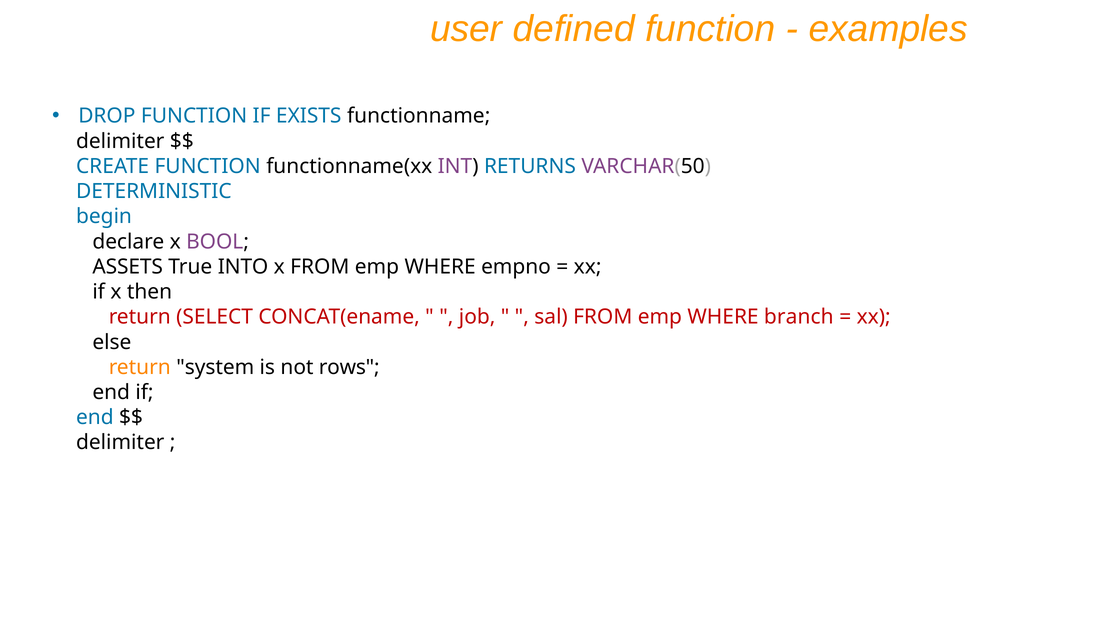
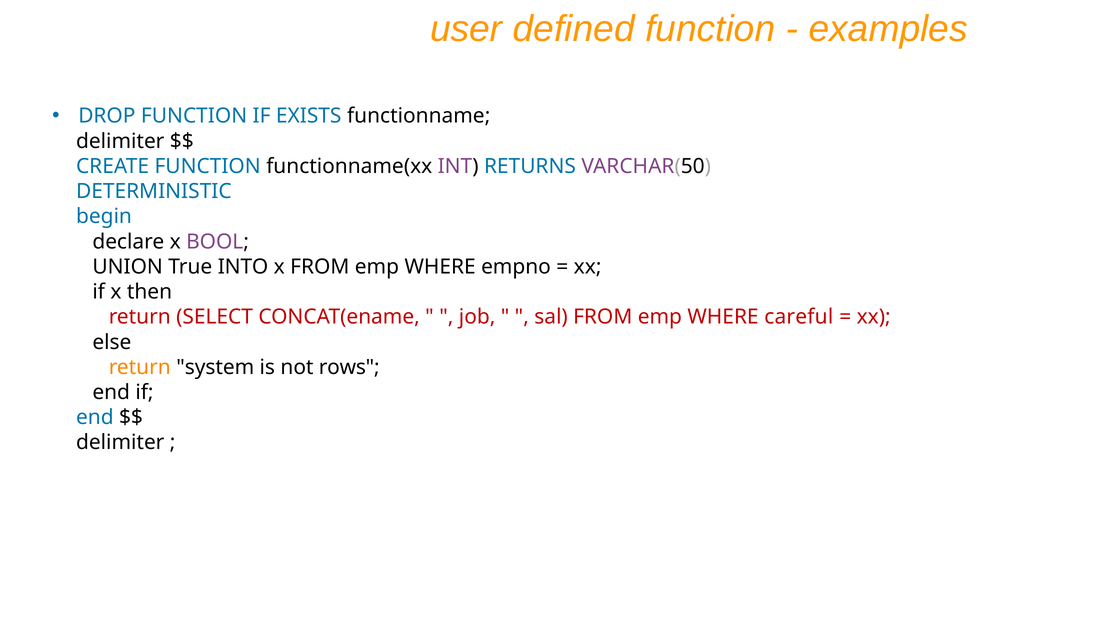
ASSETS: ASSETS -> UNION (128, 267)
branch: branch -> careful (799, 317)
